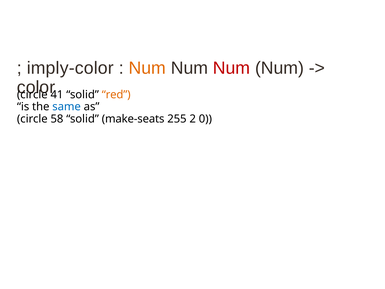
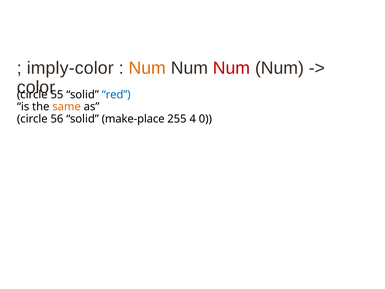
41: 41 -> 55 (57, 94)
red colour: orange -> blue (116, 94)
same colour: blue -> orange (67, 107)
58: 58 -> 56 (57, 119)
make-seats: make-seats -> make-place (133, 119)
2: 2 -> 4 (193, 119)
